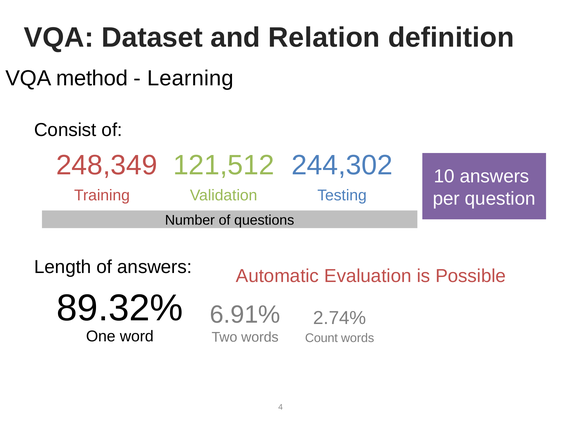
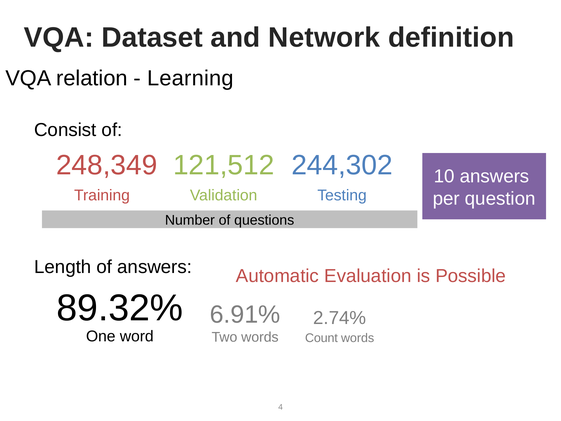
Relation: Relation -> Network (324, 38)
method: method -> relation (92, 78)
